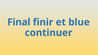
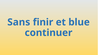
Final: Final -> Sans (19, 22)
